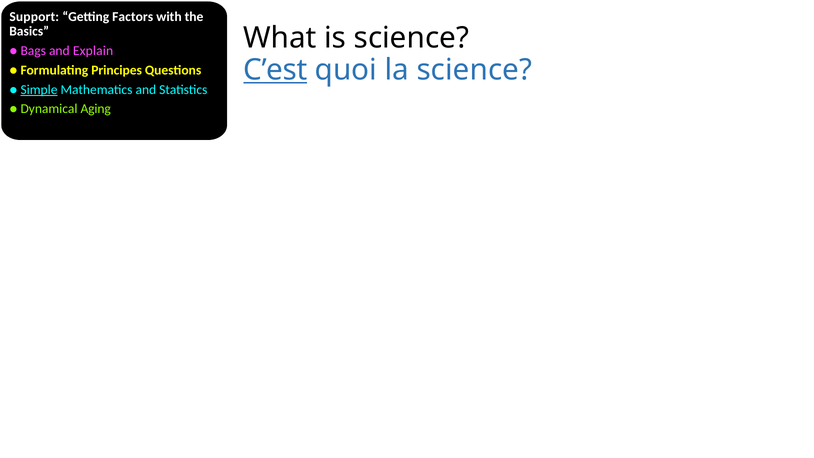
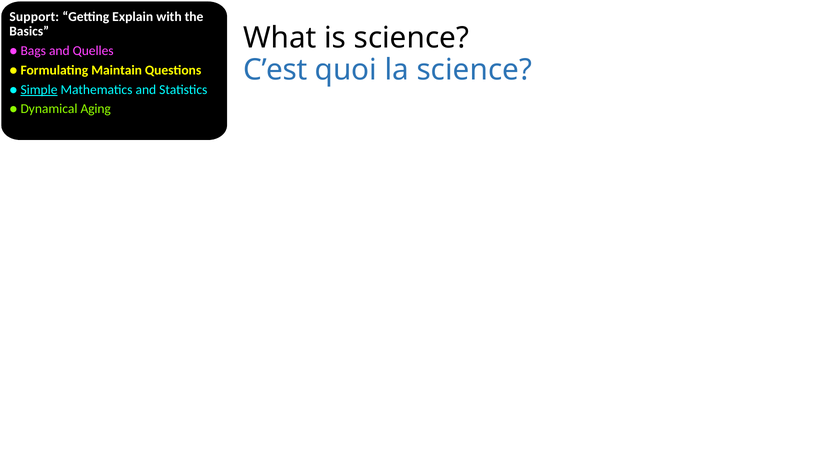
Factors: Factors -> Explain (133, 17)
Explain: Explain -> Quelles (93, 51)
C’est underline: present -> none (275, 70)
Principes: Principes -> Maintain (117, 70)
